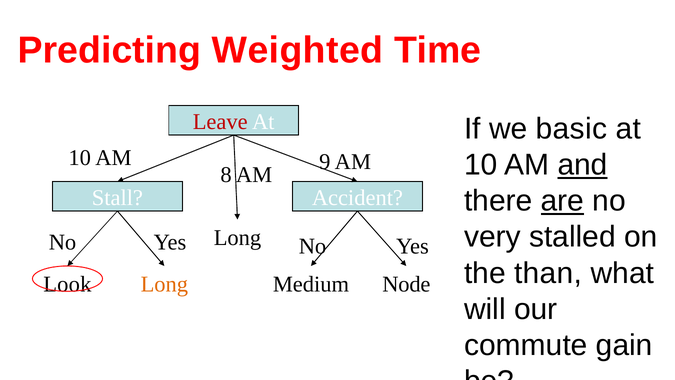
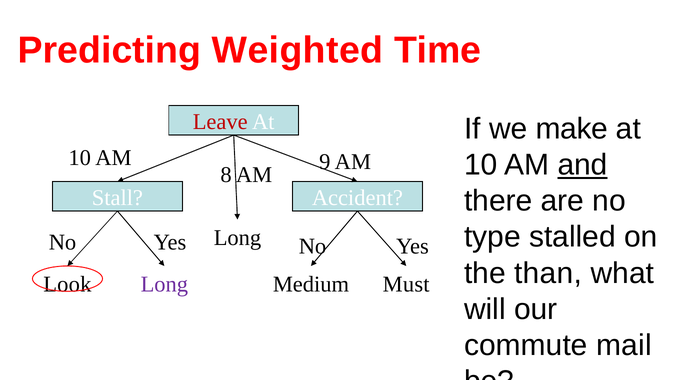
basic: basic -> make (572, 129)
are underline: present -> none (562, 201)
very: very -> type (492, 237)
Long colour: orange -> purple (164, 284)
Node: Node -> Must (406, 284)
gain: gain -> mail (624, 345)
